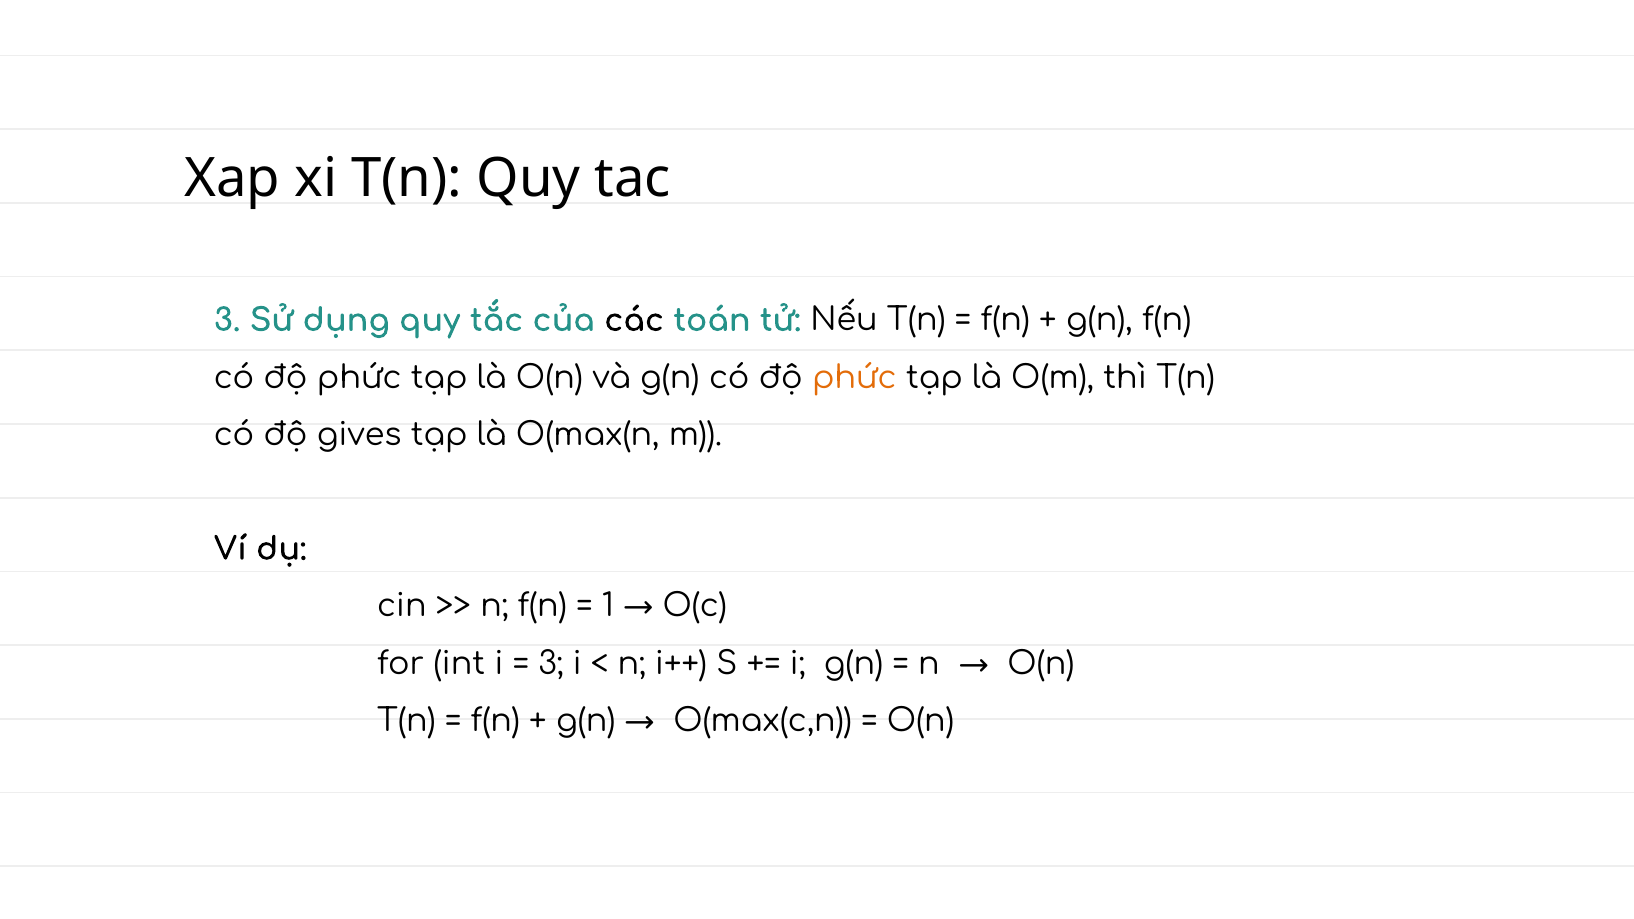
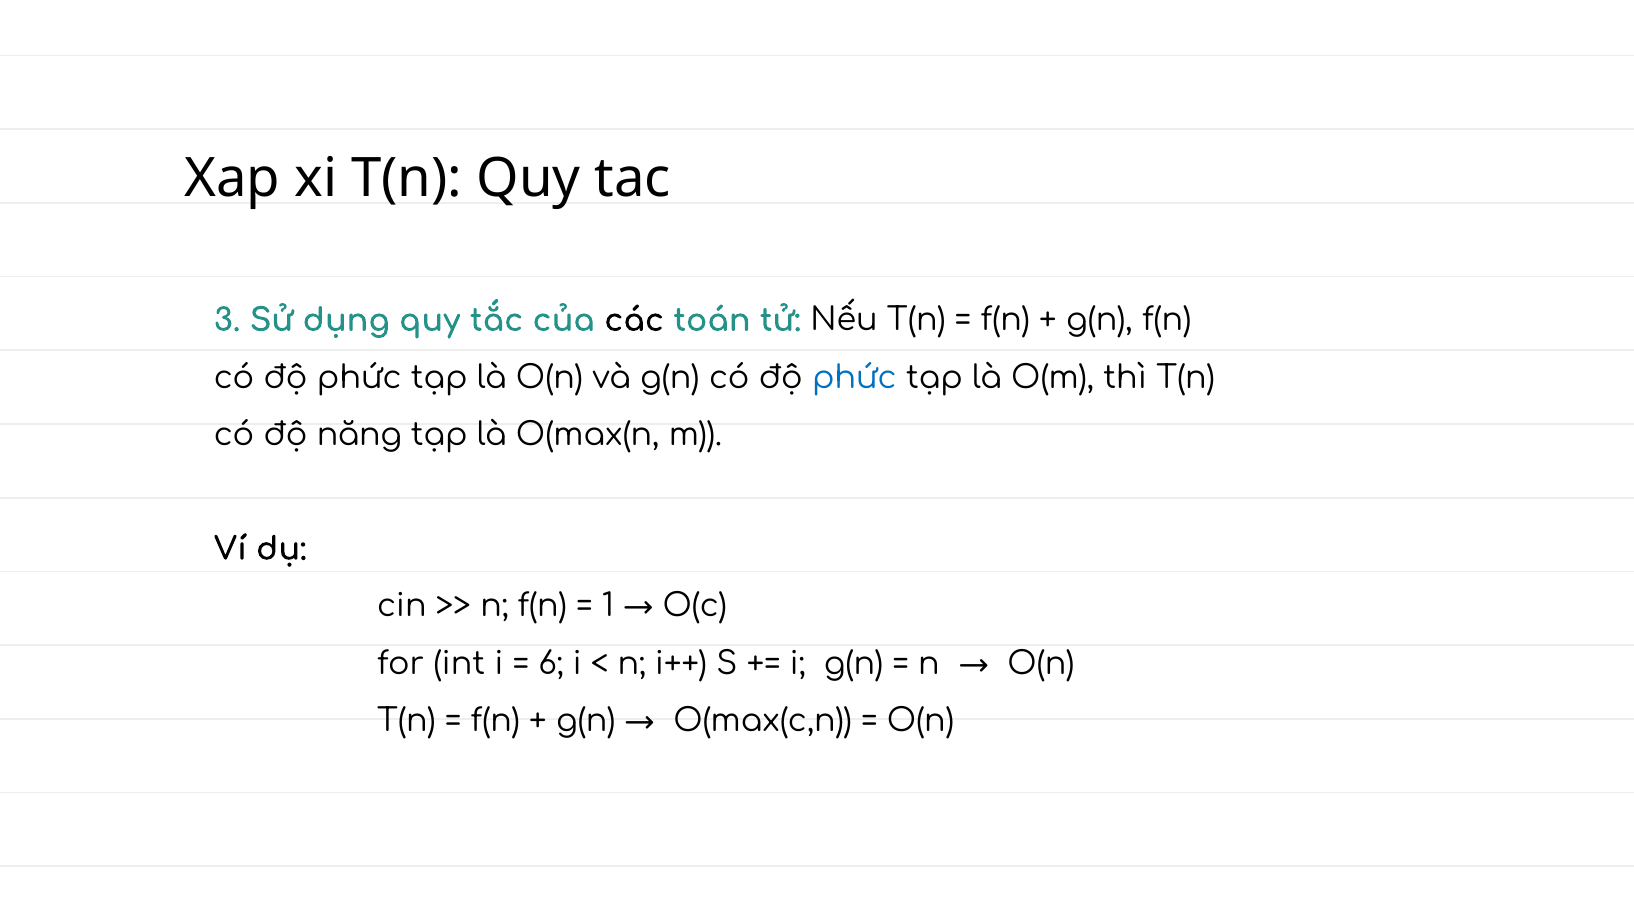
phức colour: orange -> blue (854, 378)
gives: gives -> năng (359, 435)
3: 3 -> 6 (551, 664)
